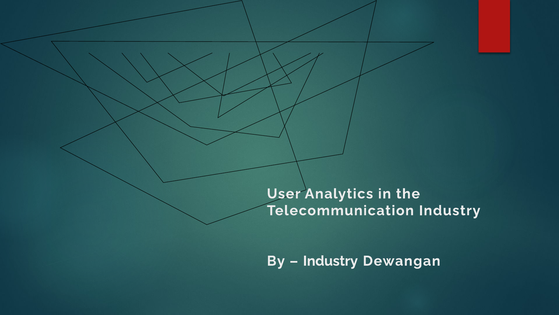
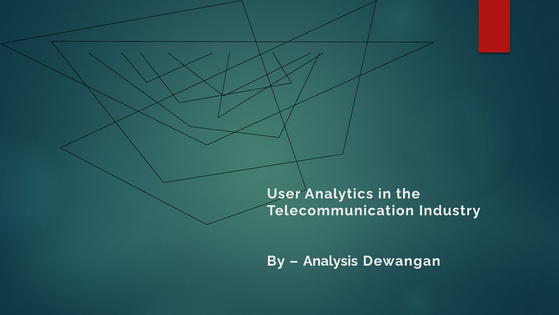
Industry: Industry -> Analysis (330, 261)
